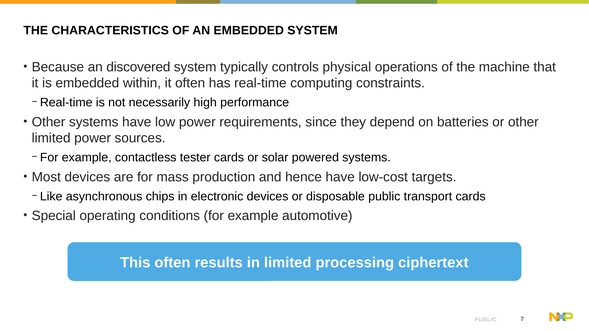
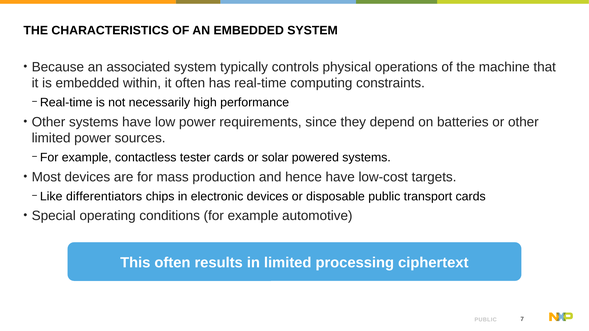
discovered: discovered -> associated (138, 67)
asynchronous: asynchronous -> differentiators (104, 196)
